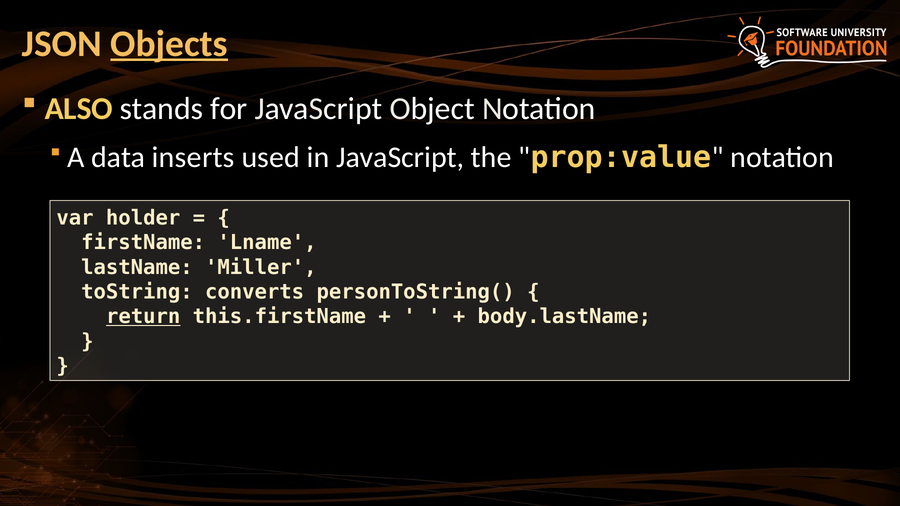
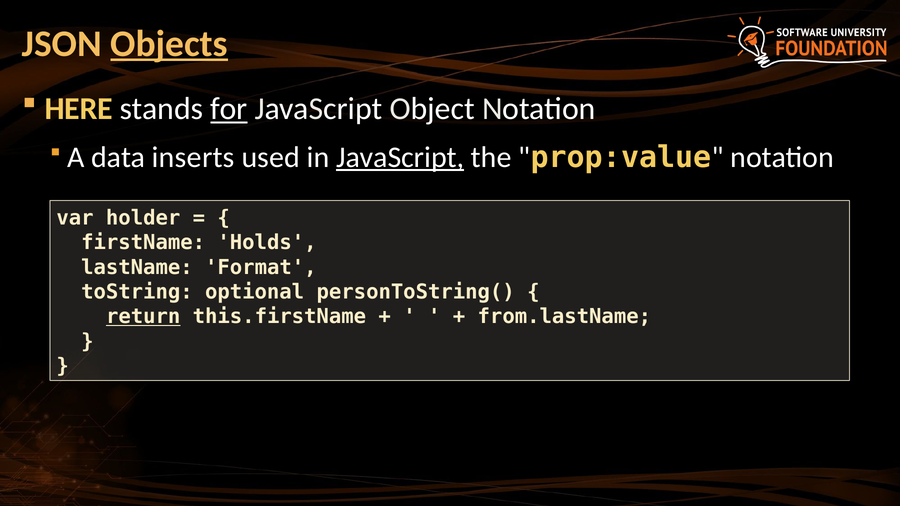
ALSO: ALSO -> HERE (79, 109)
for underline: none -> present (229, 109)
JavaScript underline: none -> present (400, 157)
Lname: Lname -> Holds (267, 243)
Miller: Miller -> Format (261, 267)
converts: converts -> optional (255, 292)
body.lastName: body.lastName -> from.lastName (564, 317)
